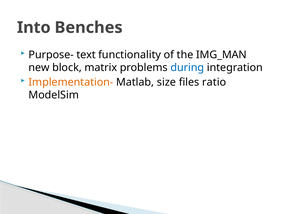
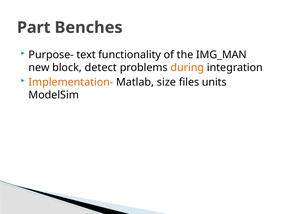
Into: Into -> Part (34, 28)
matrix: matrix -> detect (101, 68)
during colour: blue -> orange (187, 68)
ratio: ratio -> units (214, 82)
